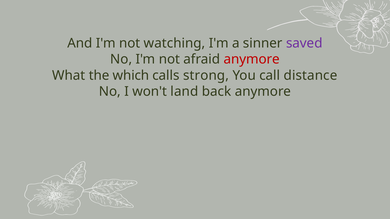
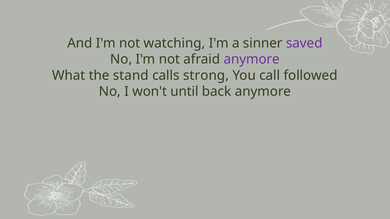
anymore colour: red -> purple (252, 59)
which: which -> stand (131, 76)
distance: distance -> followed (311, 76)
land: land -> until (184, 92)
